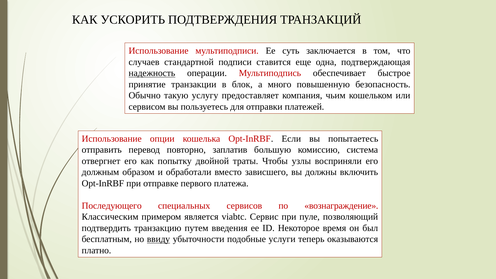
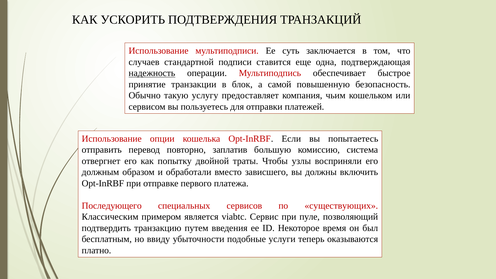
много: много -> самой (280, 84)
вознаграждение: вознаграждение -> существующих (341, 206)
ввиду underline: present -> none (158, 239)
